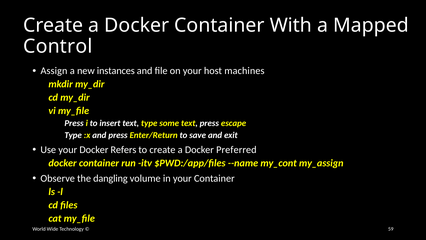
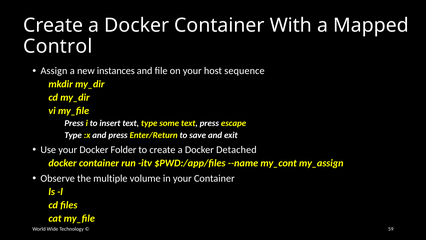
machines: machines -> sequence (244, 71)
Refers: Refers -> Folder (123, 150)
Preferred: Preferred -> Detached (236, 150)
dangling: dangling -> multiple (110, 178)
